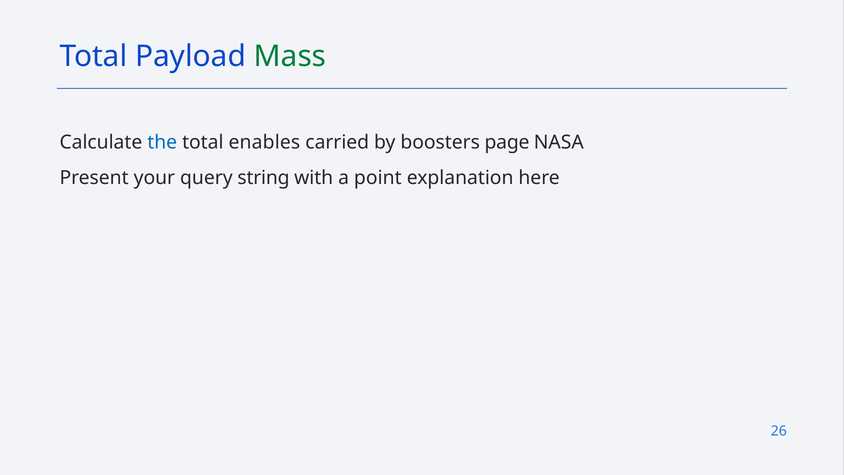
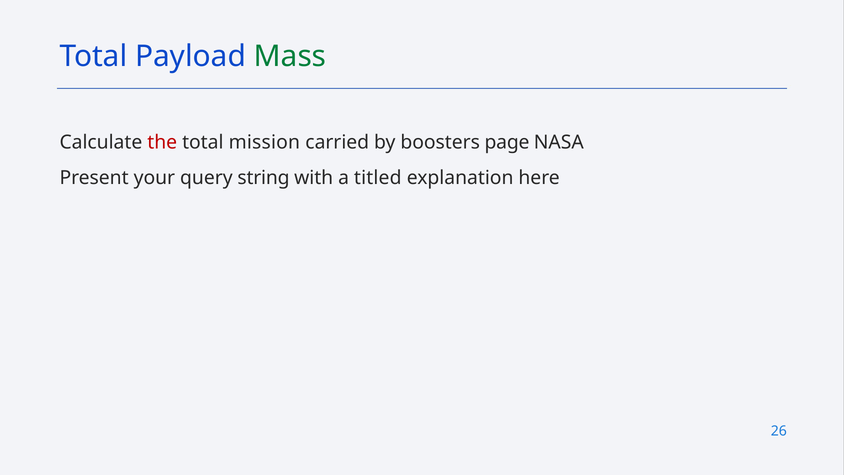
the colour: blue -> red (162, 142)
enables: enables -> mission (264, 142)
point: point -> titled (378, 178)
